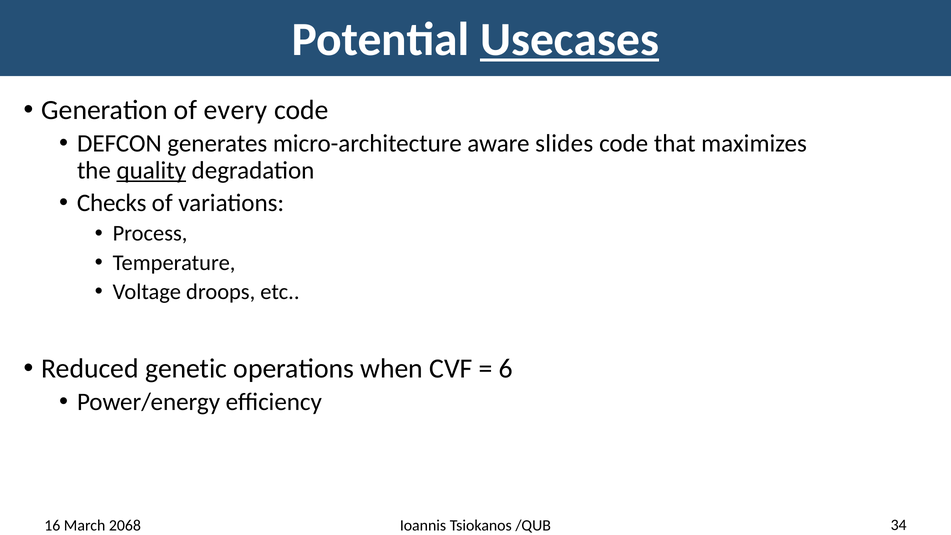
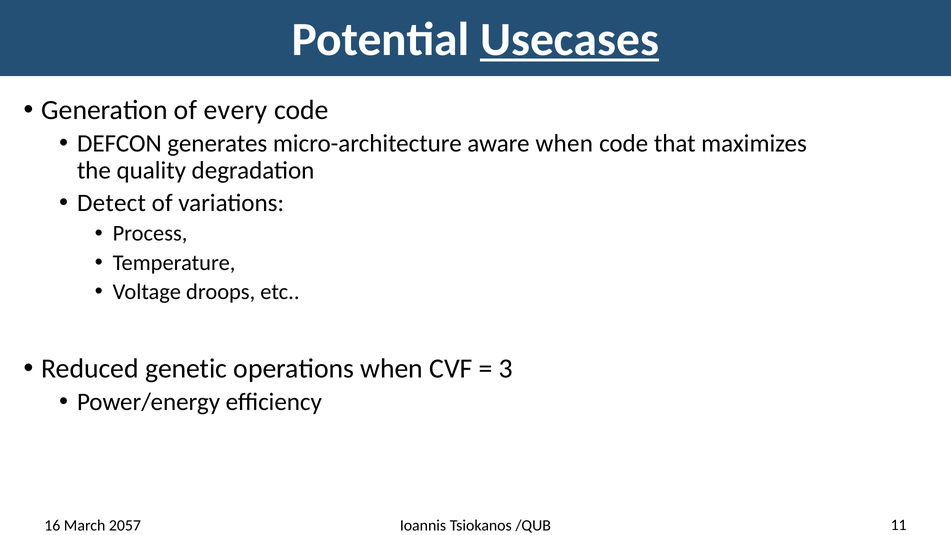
aware slides: slides -> when (564, 144)
quality underline: present -> none (151, 171)
Checks: Checks -> Detect (111, 203)
6: 6 -> 3 (506, 369)
2068: 2068 -> 2057 (125, 525)
34: 34 -> 11 (899, 525)
